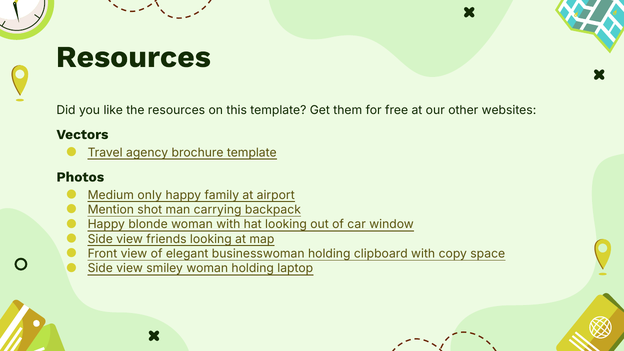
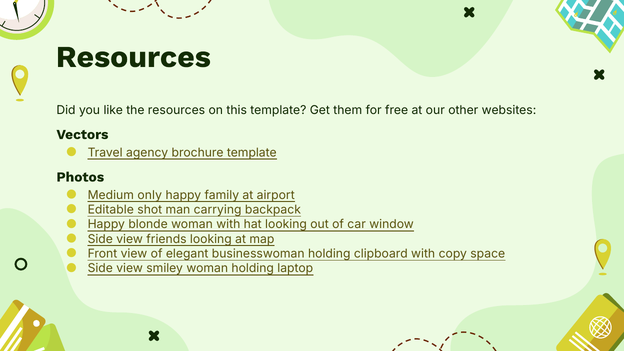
Mention: Mention -> Editable (111, 210)
